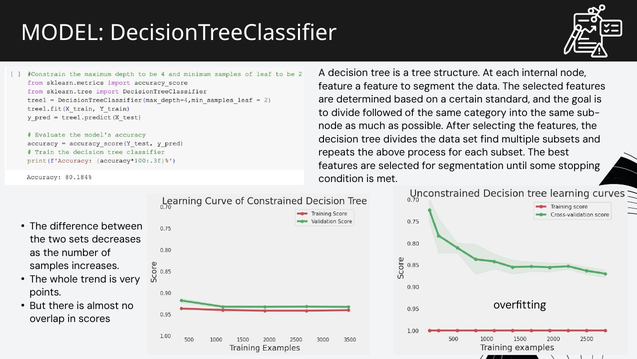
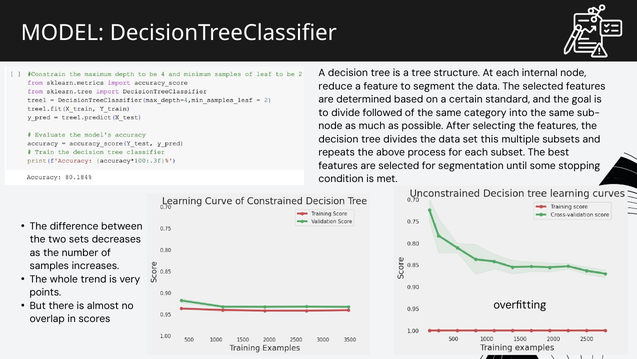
feature: feature -> reduce (335, 86)
find: find -> this (490, 139)
